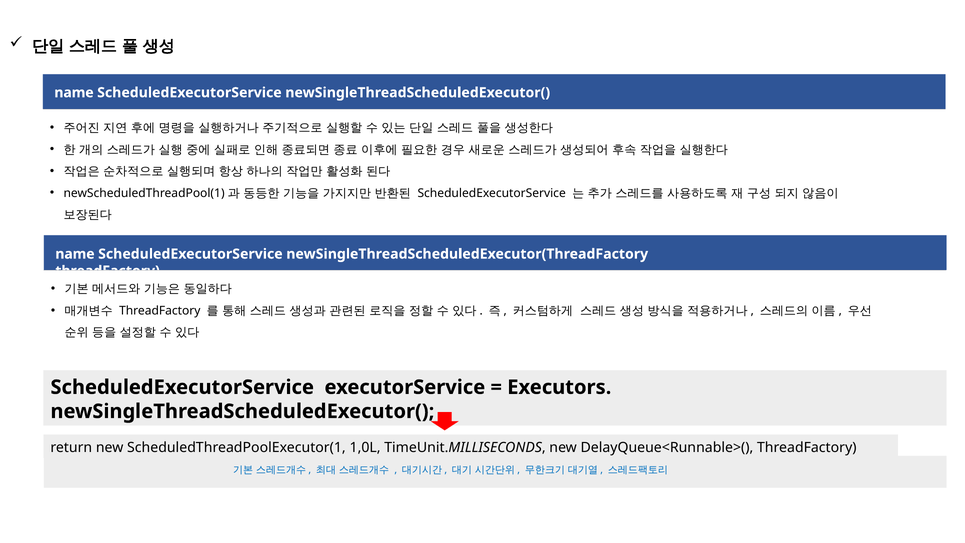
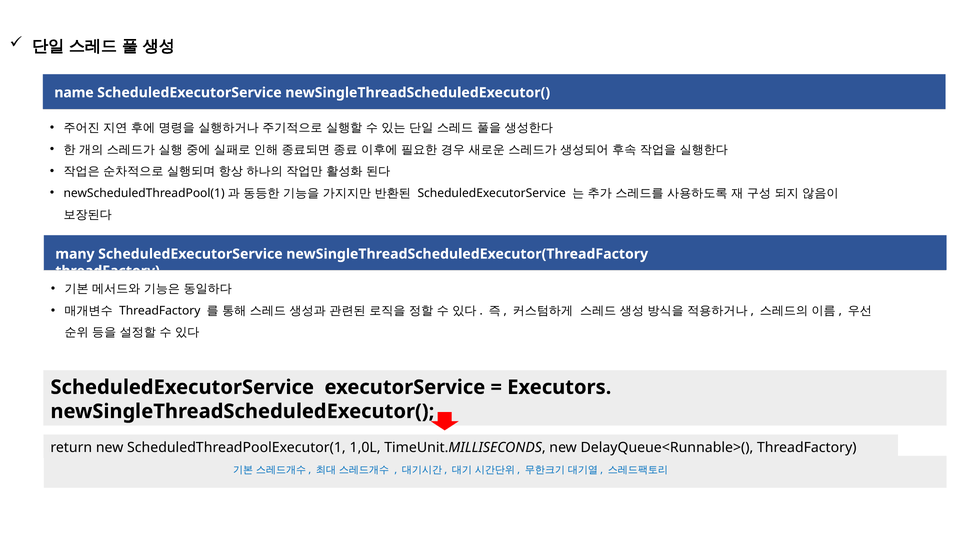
name: name -> many (75, 254)
